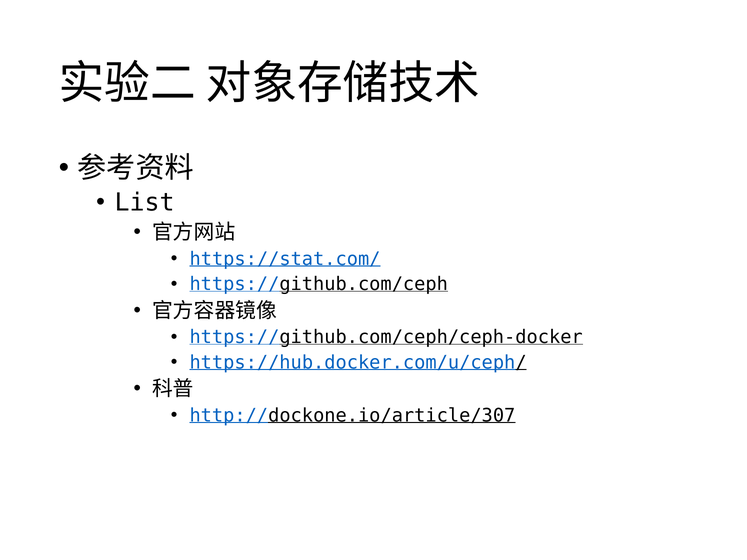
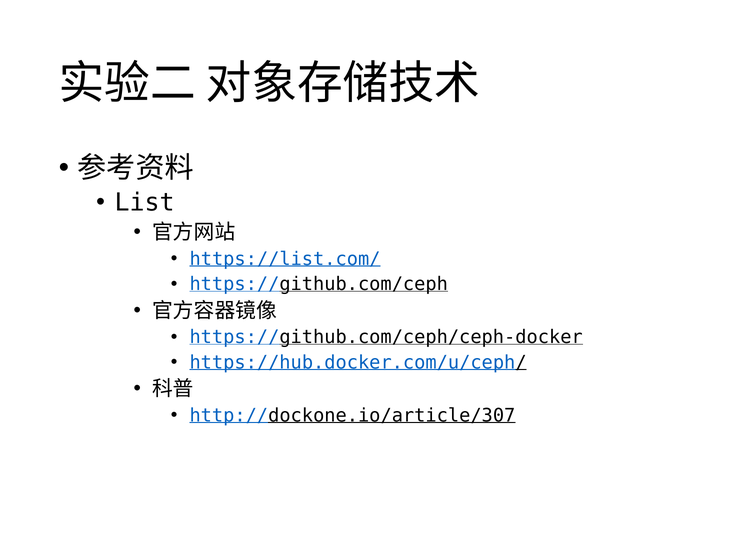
https://stat.com/: https://stat.com/ -> https://list.com/ (285, 259)
